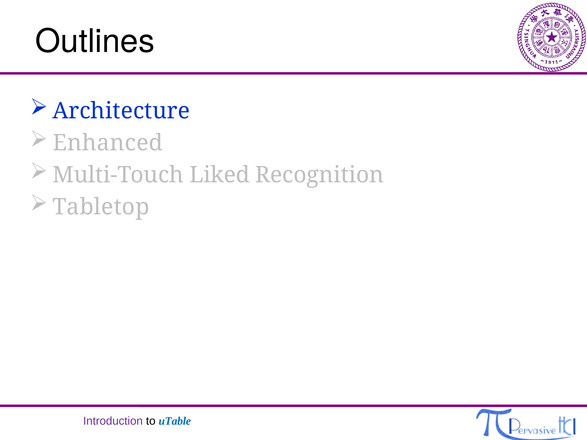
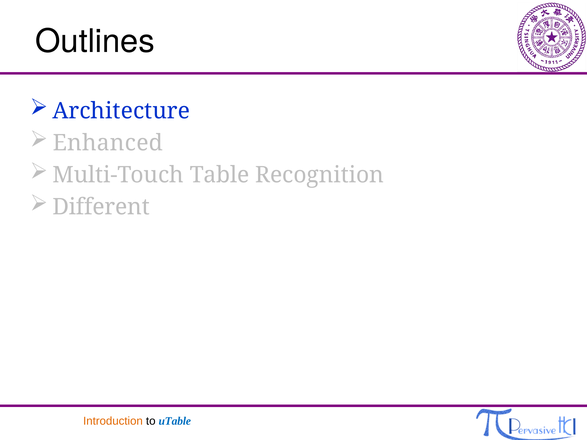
Liked: Liked -> Table (220, 175)
Tabletop: Tabletop -> Different (101, 207)
Introduction colour: purple -> orange (113, 421)
